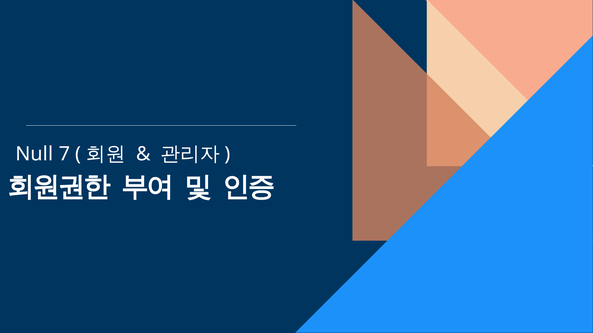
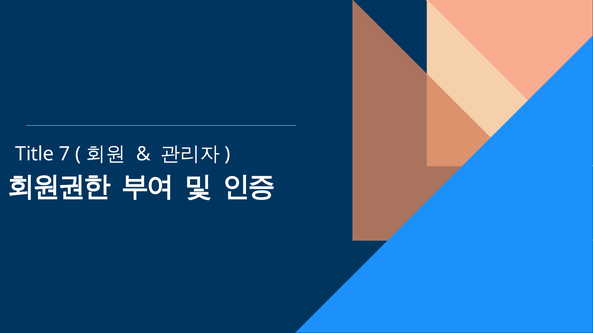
Null: Null -> Title (35, 154)
